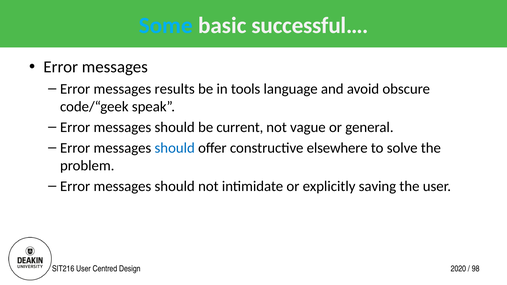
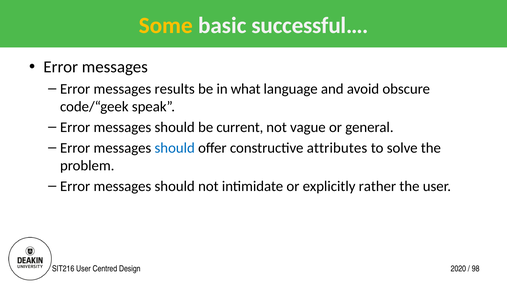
Some colour: light blue -> yellow (166, 25)
tools: tools -> what (246, 89)
elsewhere: elsewhere -> attributes (337, 148)
saving: saving -> rather (377, 186)
